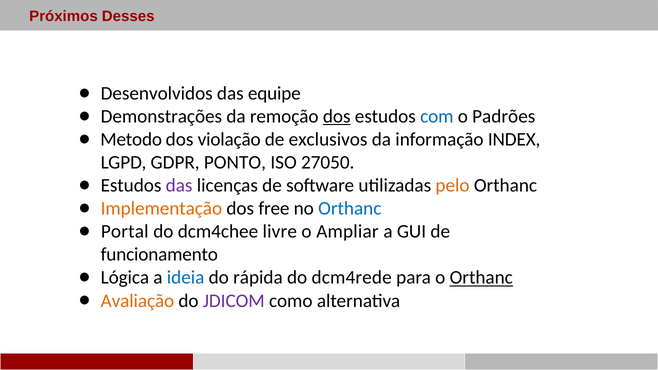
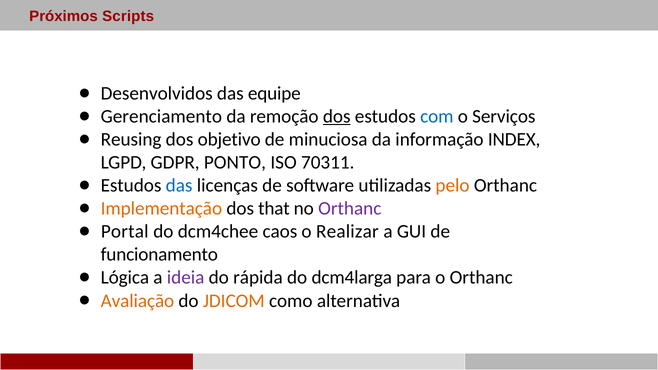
Desses: Desses -> Scripts (128, 16)
Demonstrações: Demonstrações -> Gerenciamento (161, 116)
Padrões: Padrões -> Serviços (504, 116)
Metodo: Metodo -> Reusing (131, 139)
violação: violação -> objetivo (229, 139)
exclusivos: exclusivos -> minuciosa (328, 139)
27050: 27050 -> 70311 (328, 163)
das colour: purple -> blue (179, 186)
free: free -> that (274, 209)
Orthanc colour: blue -> purple (350, 209)
livre: livre -> caos (280, 232)
Ampliar: Ampliar -> Realizar (347, 232)
ideia colour: blue -> purple (186, 278)
dcm4rede: dcm4rede -> dcm4larga (352, 278)
Orthanc underline: present -> none (481, 278)
JDICOM colour: purple -> orange (234, 301)
